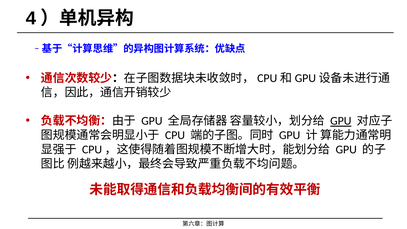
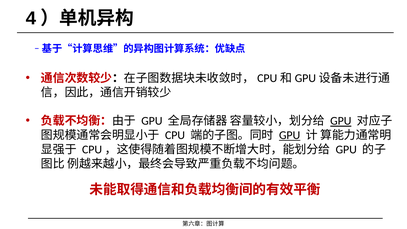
GPU underline: none -> present (290, 135)
